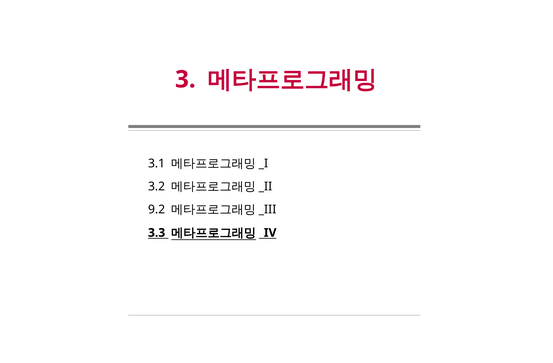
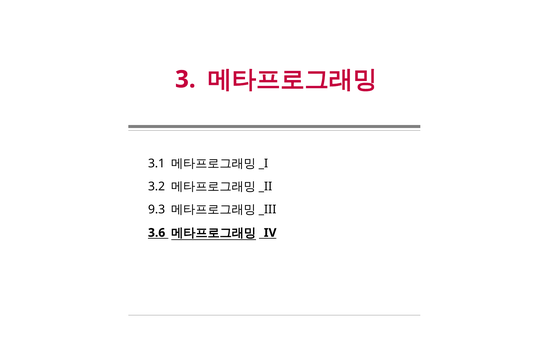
9.2: 9.2 -> 9.3 (157, 210)
3.3: 3.3 -> 3.6 (157, 233)
